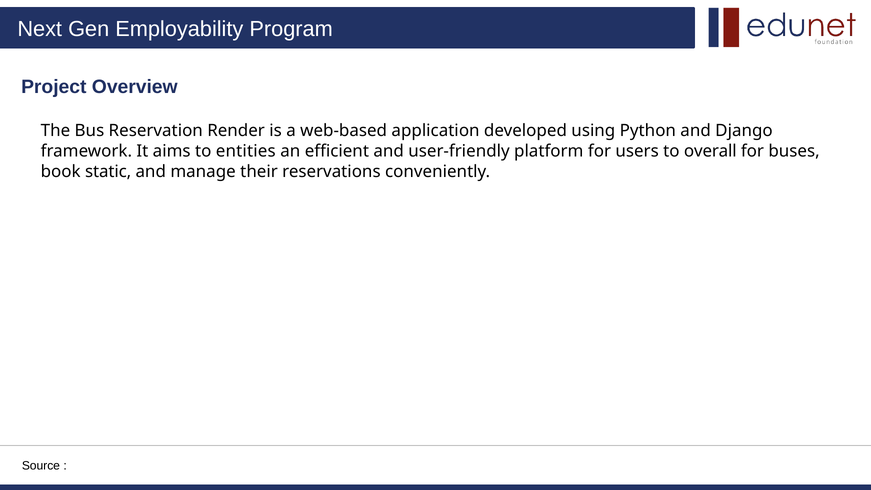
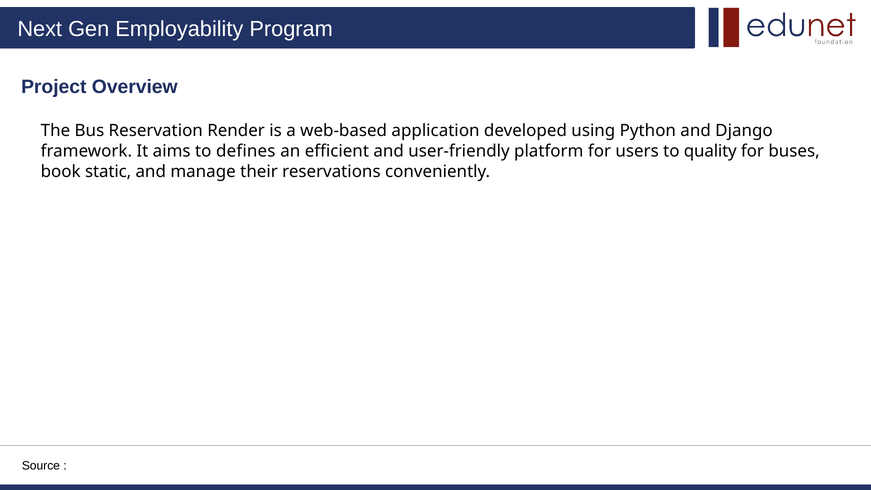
entities: entities -> defines (246, 151)
overall: overall -> quality (710, 151)
